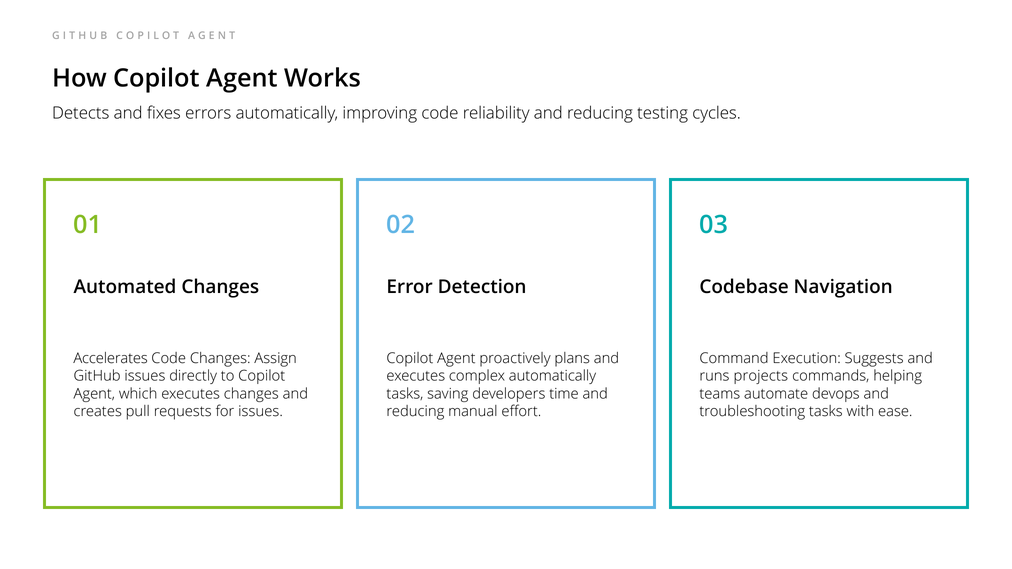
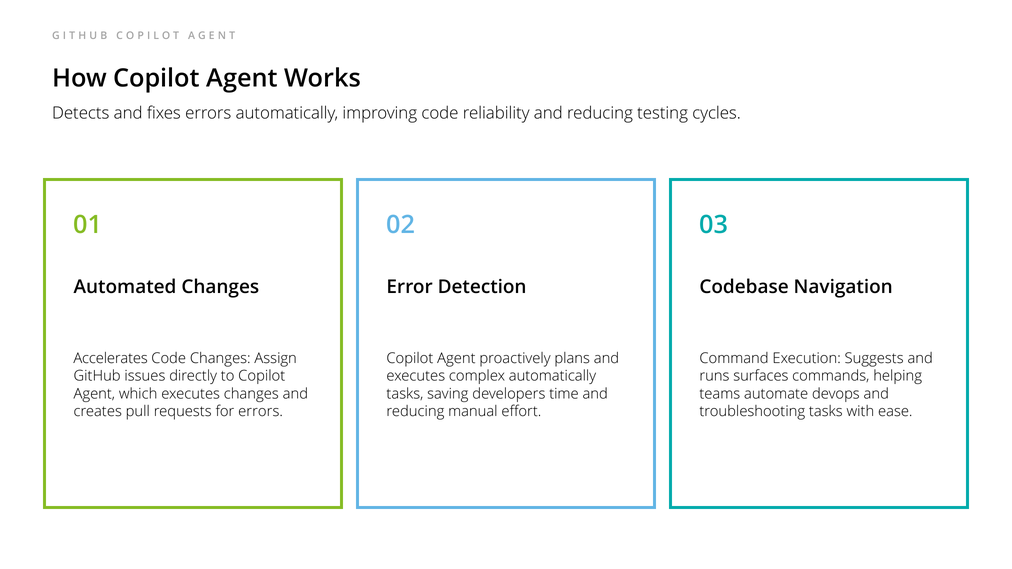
projects: projects -> surfaces (761, 376)
for issues: issues -> errors (261, 412)
